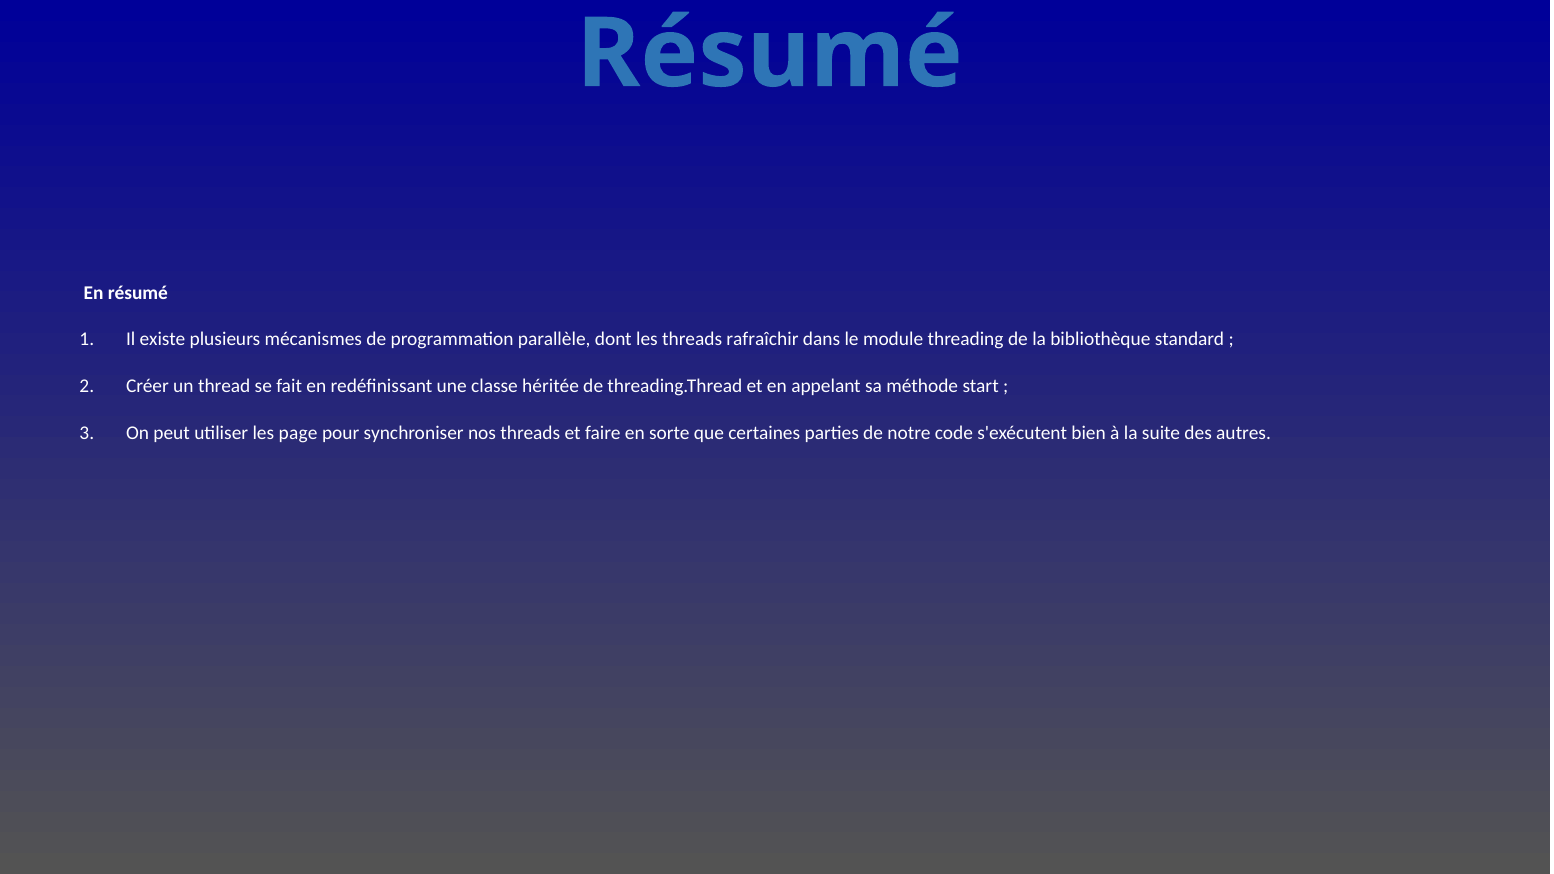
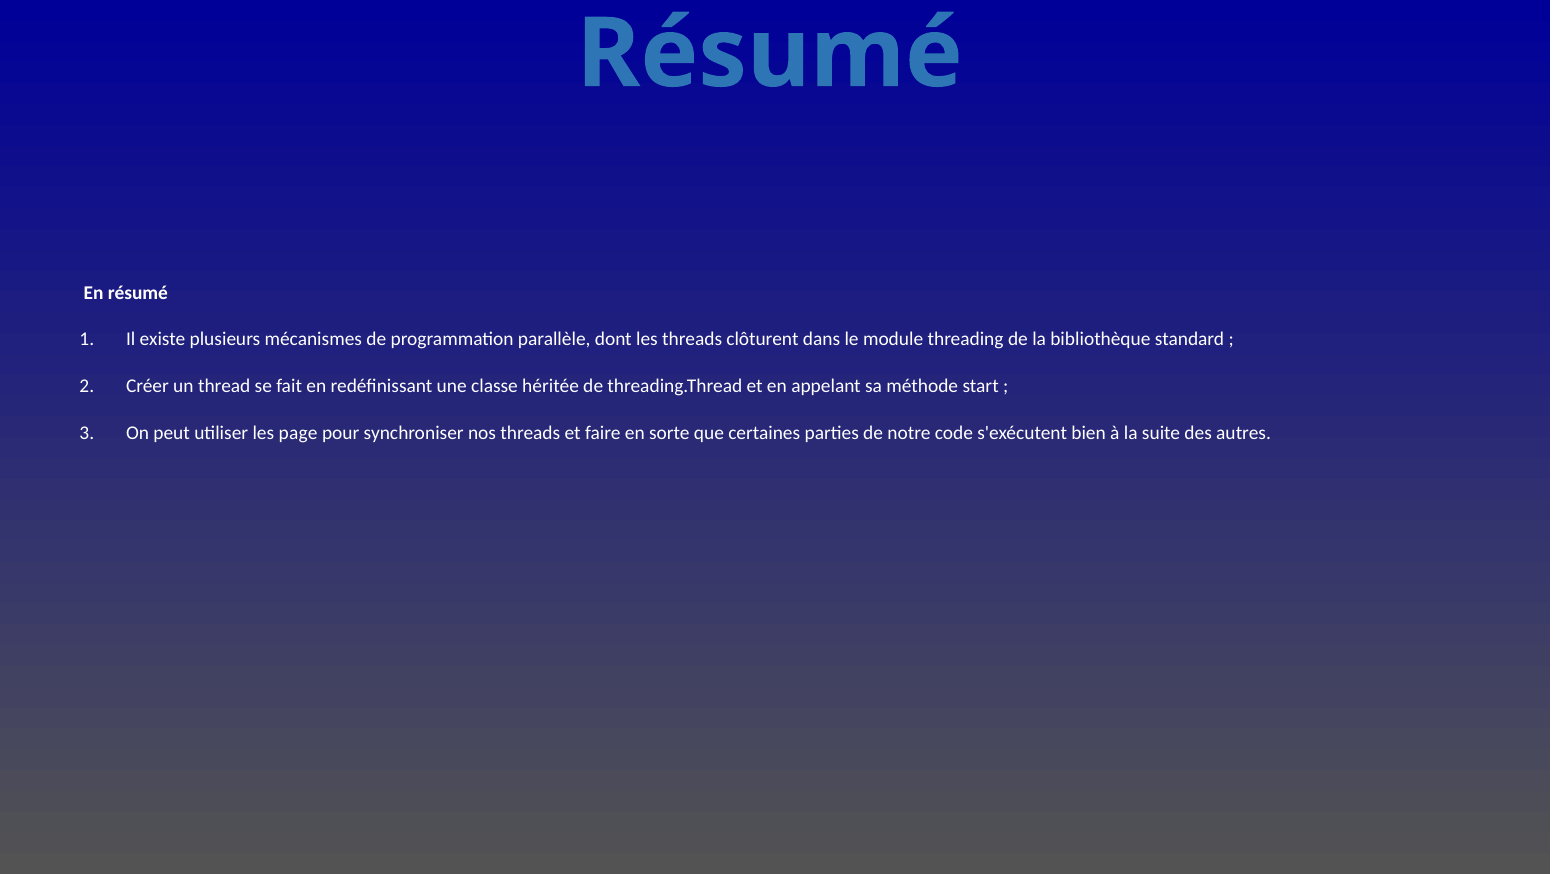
rafraîchir: rafraîchir -> clôturent (763, 340)
